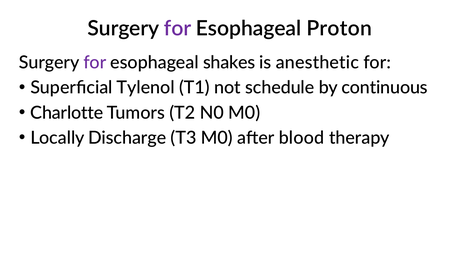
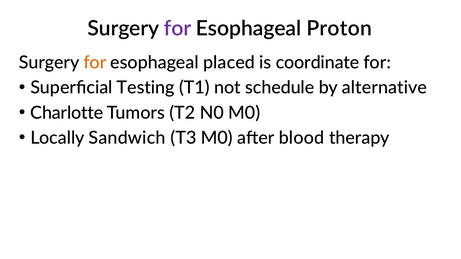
for colour: purple -> orange (95, 63)
shakes: shakes -> placed (229, 63)
anesthetic: anesthetic -> coordinate (318, 63)
Tylenol: Tylenol -> Testing (146, 88)
continuous: continuous -> alternative (384, 88)
Discharge: Discharge -> Sandwich (127, 138)
